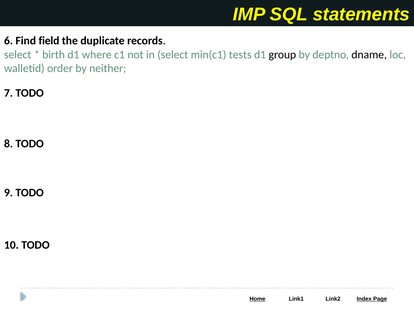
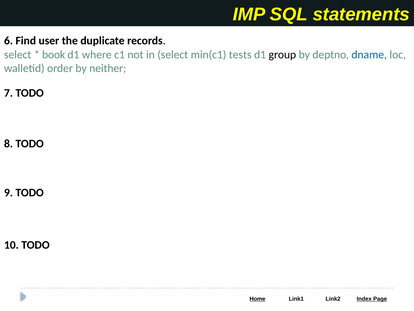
field: field -> user (49, 41)
birth: birth -> book (54, 55)
dname colour: black -> blue (369, 55)
